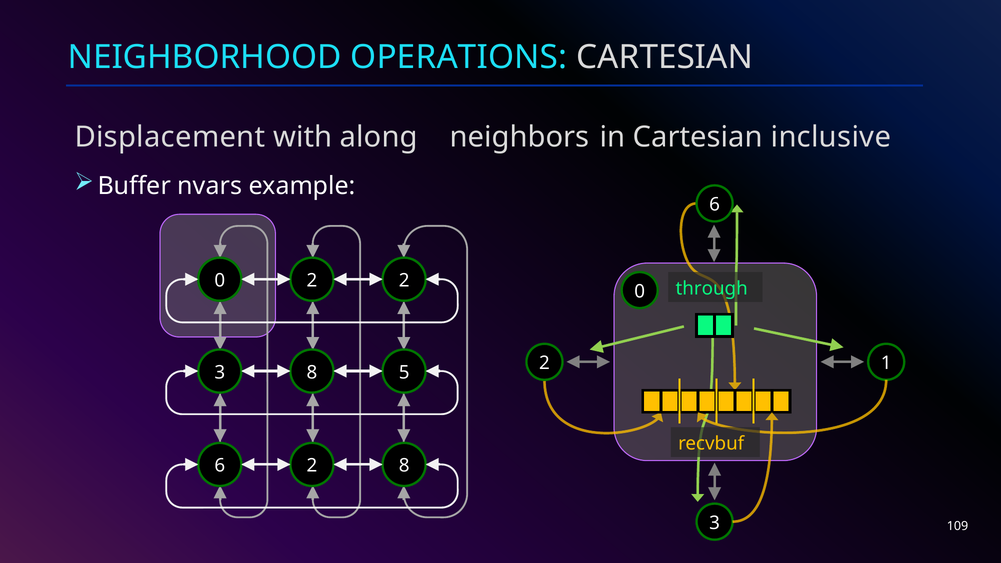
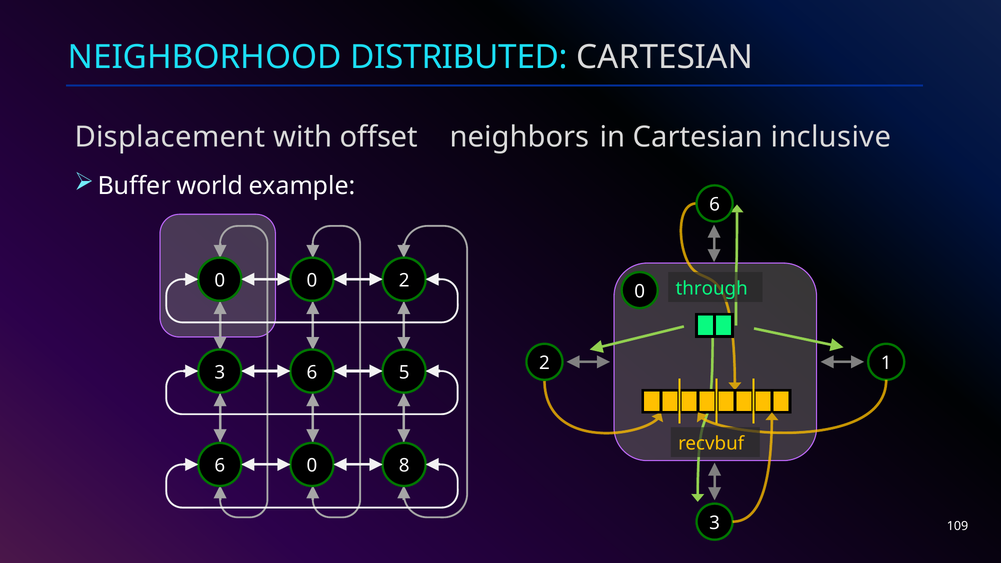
OPERATIONS: OPERATIONS -> DISTRIBUTED (459, 57)
along: along -> offset (379, 137)
nvars: nvars -> world (210, 186)
2: 2 -> 0 (312, 281)
8: 8 -> 6 (312, 372)
6 2: 2 -> 0 (312, 466)
